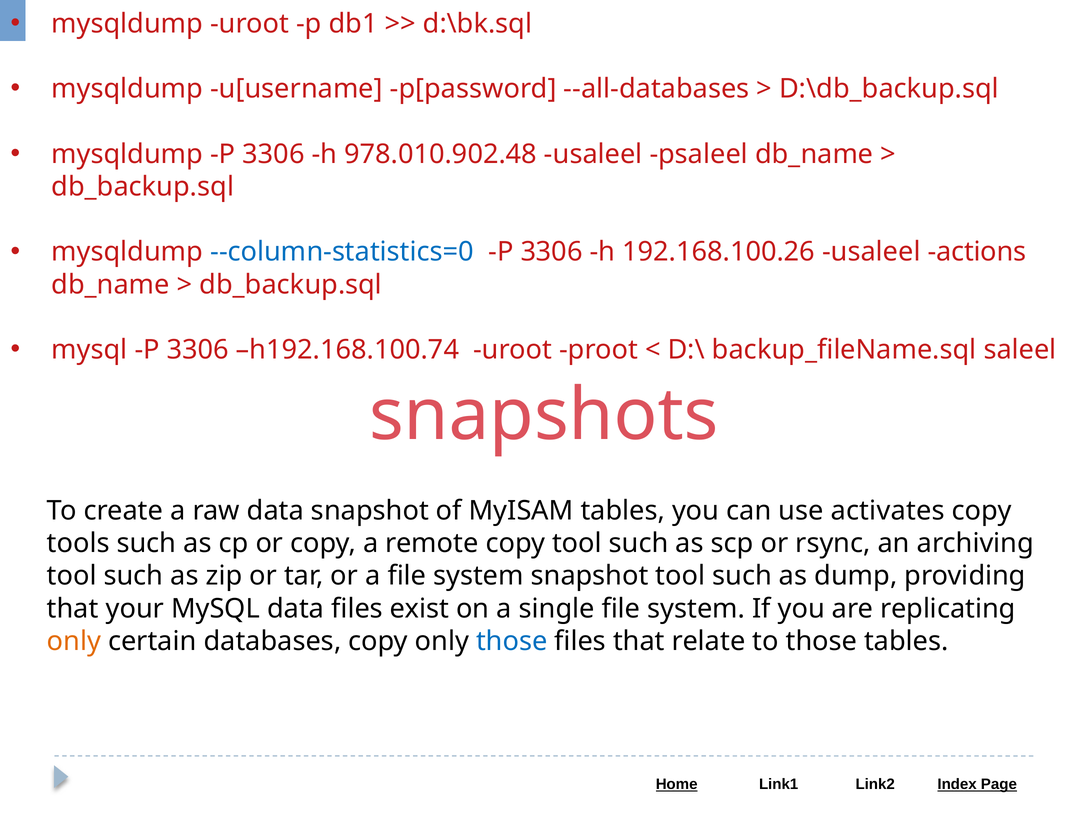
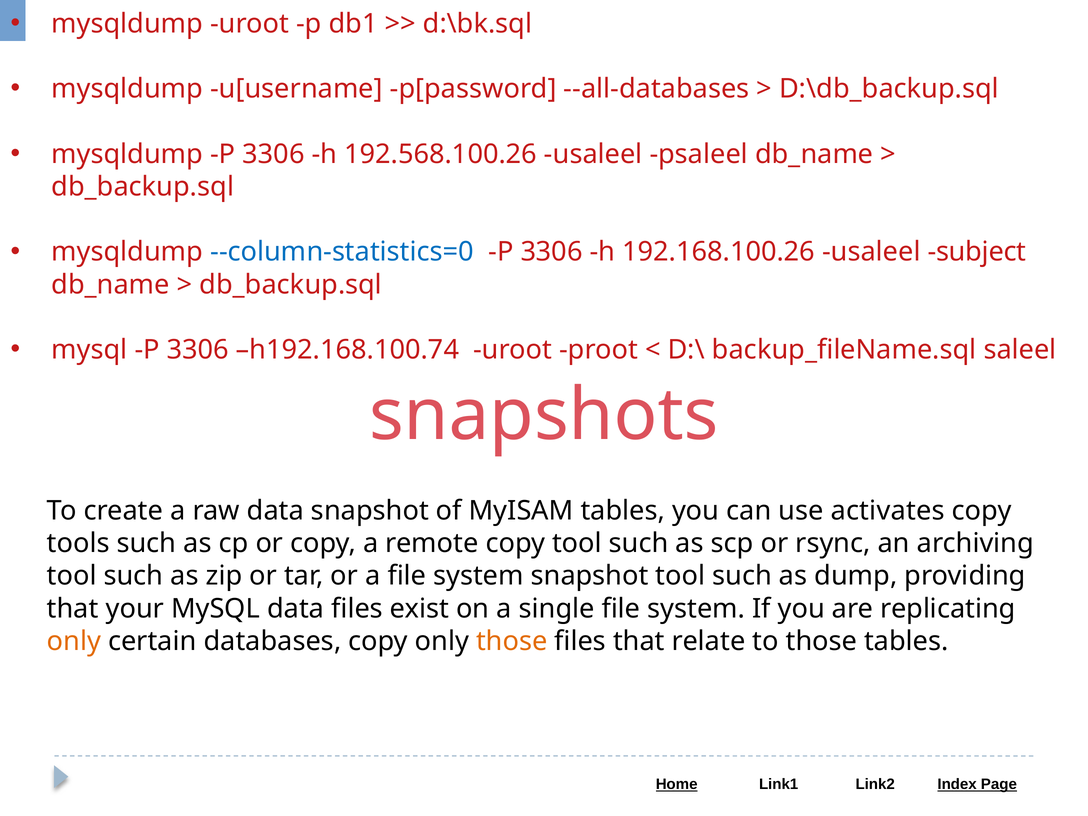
978.010.902.48: 978.010.902.48 -> 192.568.100.26 (441, 154)
actions: actions -> subject (977, 252)
those colour: blue -> orange (512, 641)
